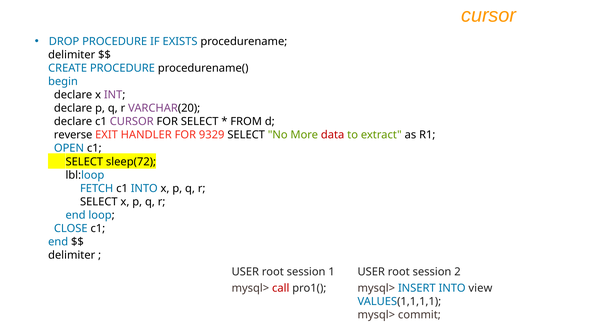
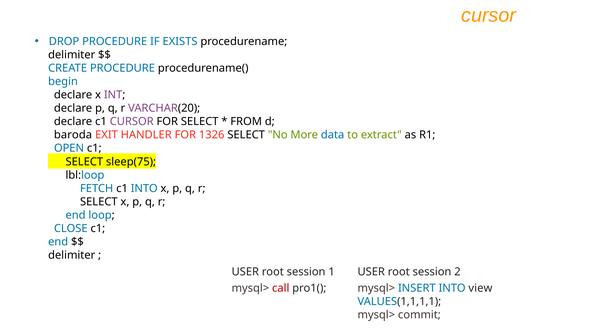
reverse: reverse -> baroda (73, 135)
9329: 9329 -> 1326 (212, 135)
data colour: red -> blue (333, 135)
sleep(72: sleep(72 -> sleep(75 (131, 162)
